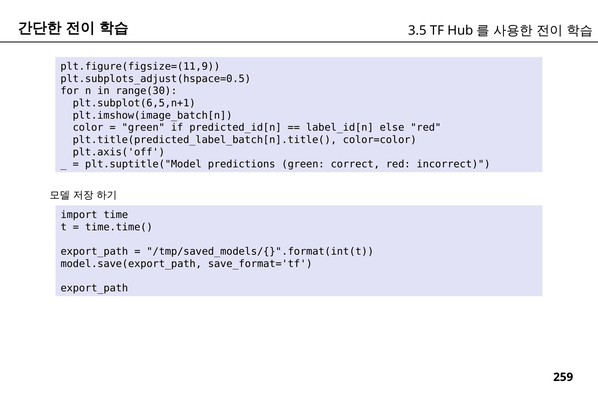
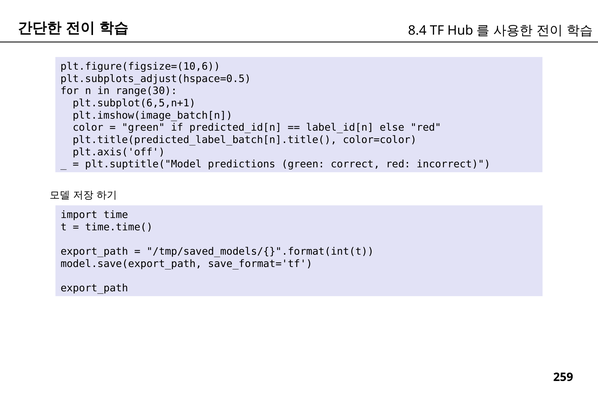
3.5: 3.5 -> 8.4 (417, 31)
plt.figure(figsize=(11,9: plt.figure(figsize=(11,9 -> plt.figure(figsize=(10,6 (140, 66)
